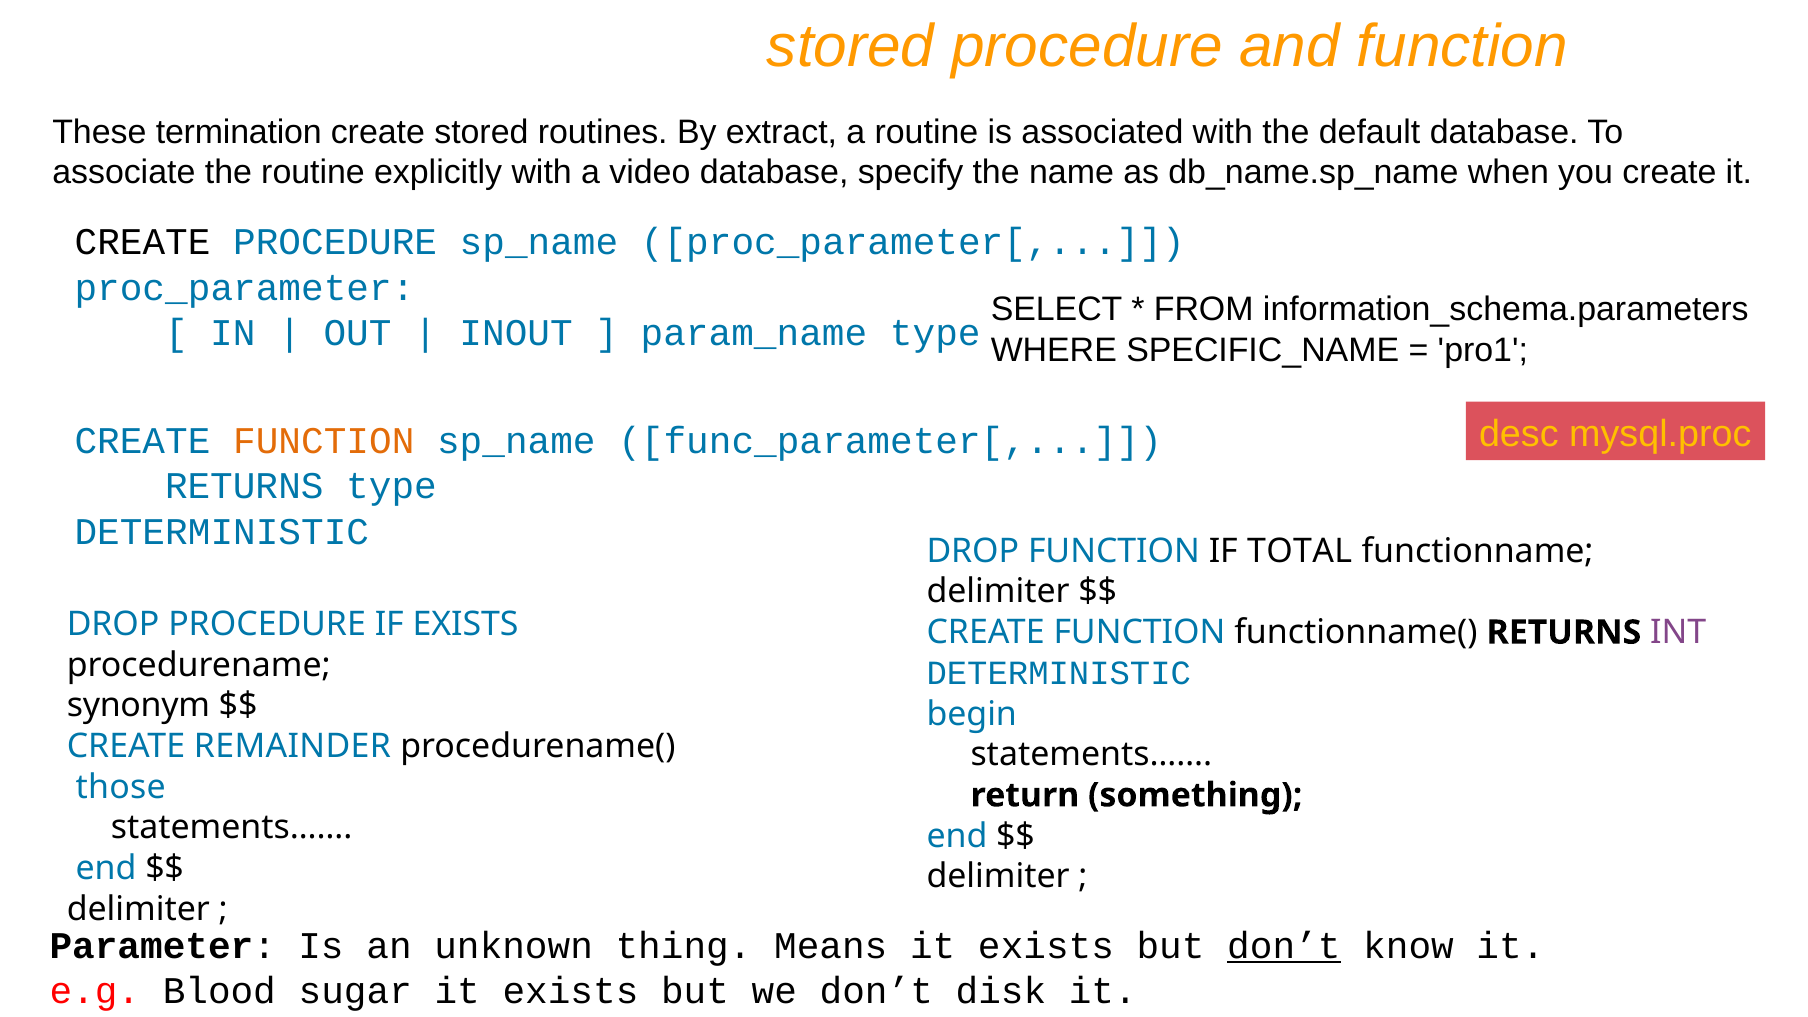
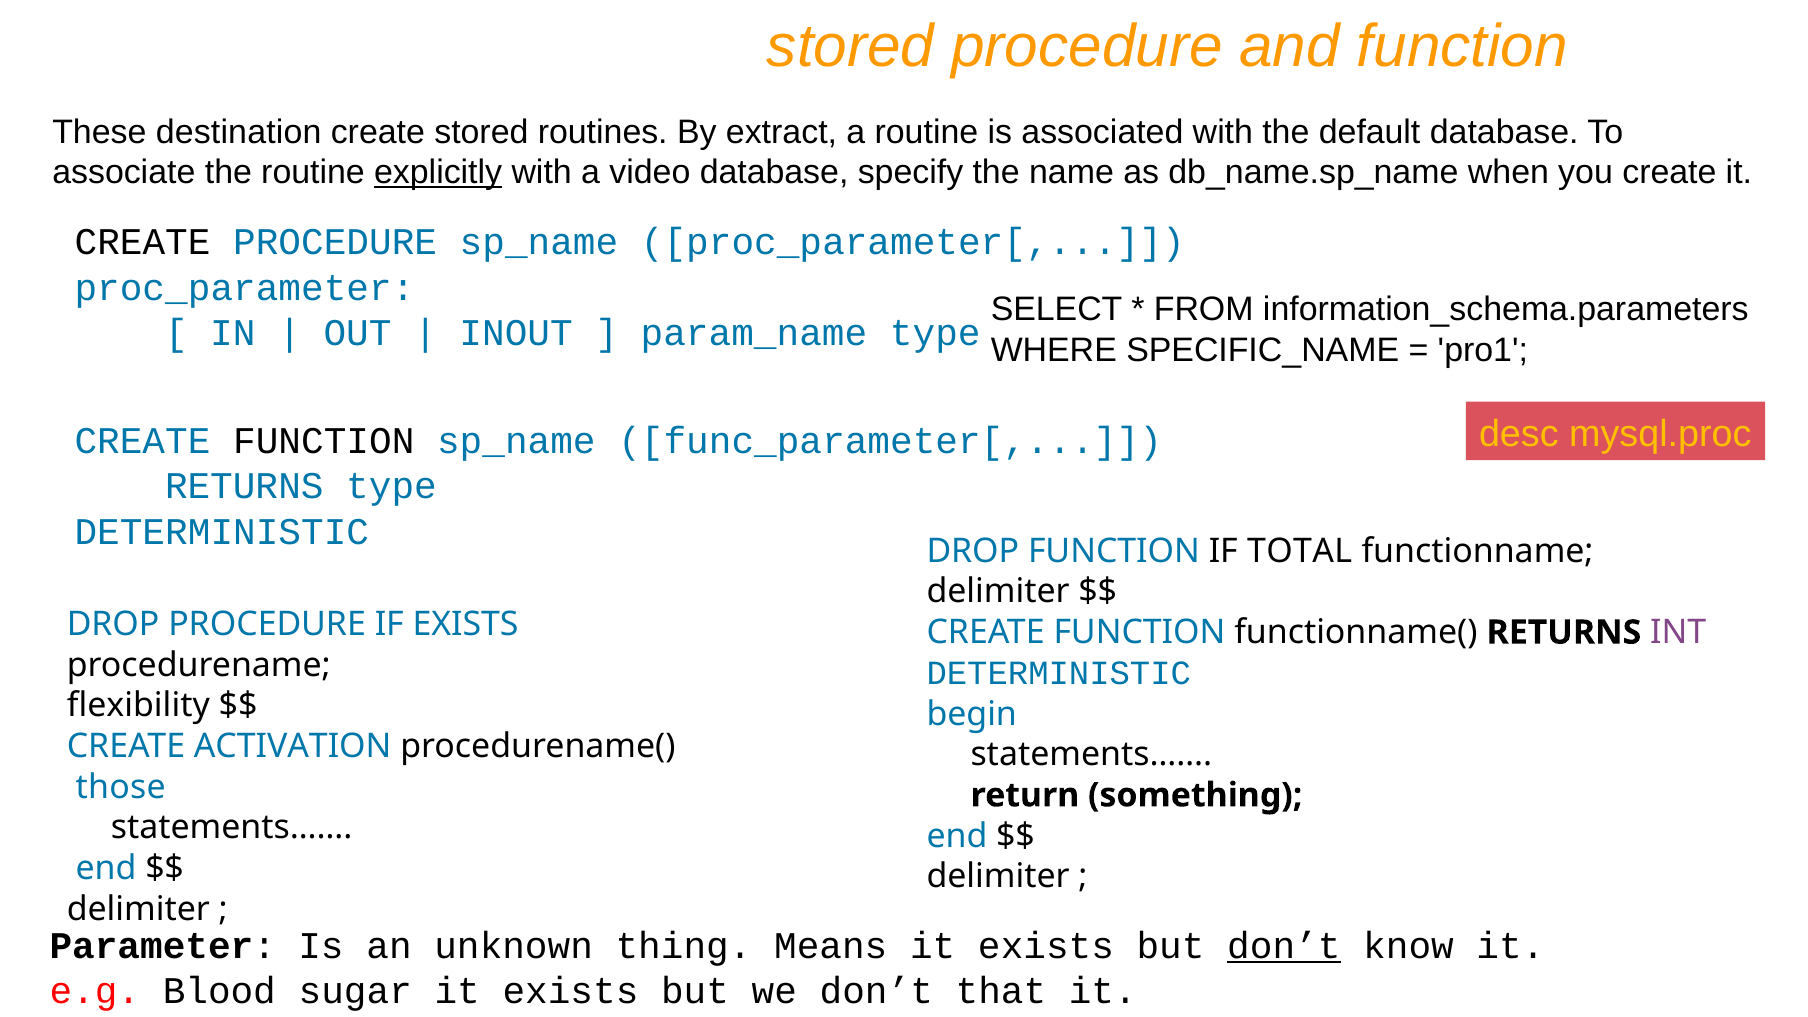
termination: termination -> destination (239, 132)
explicitly underline: none -> present (438, 173)
FUNCTION colour: orange -> black (324, 441)
synonym: synonym -> flexibility (138, 706)
REMAINDER: REMAINDER -> ACTIVATION (293, 746)
disk: disk -> that (1001, 991)
